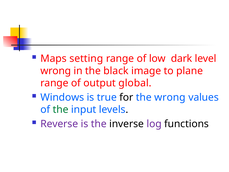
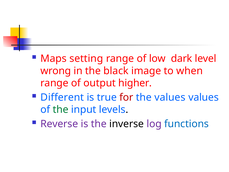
plane: plane -> when (190, 71)
global: global -> higher (135, 83)
Windows: Windows -> Different (62, 97)
for colour: black -> red (126, 97)
the wrong: wrong -> values (170, 97)
functions colour: black -> blue (187, 124)
